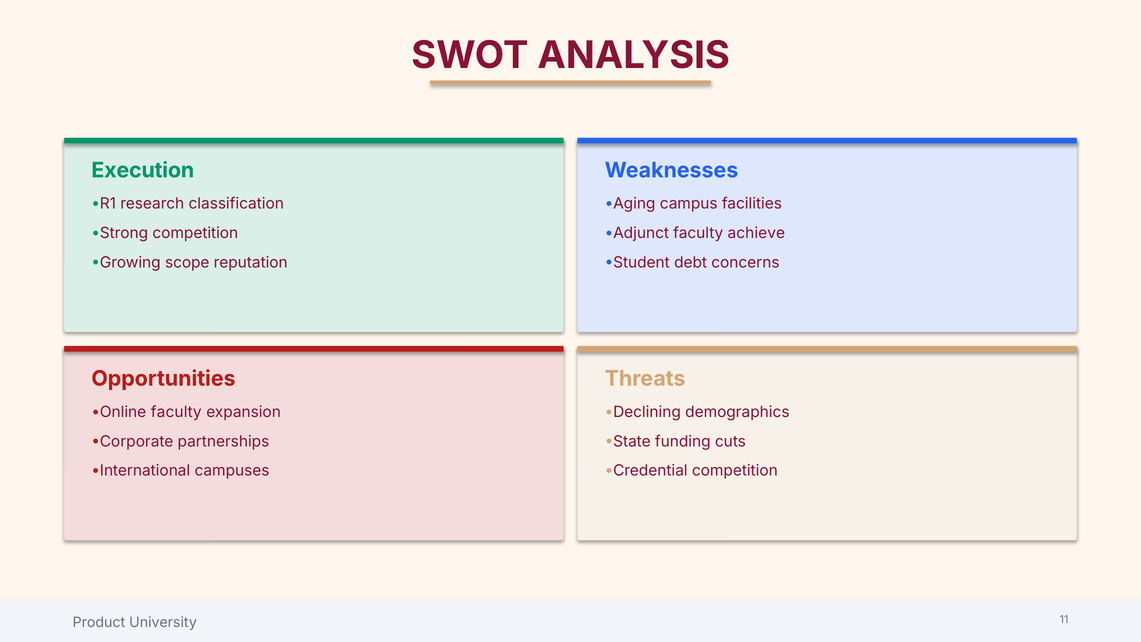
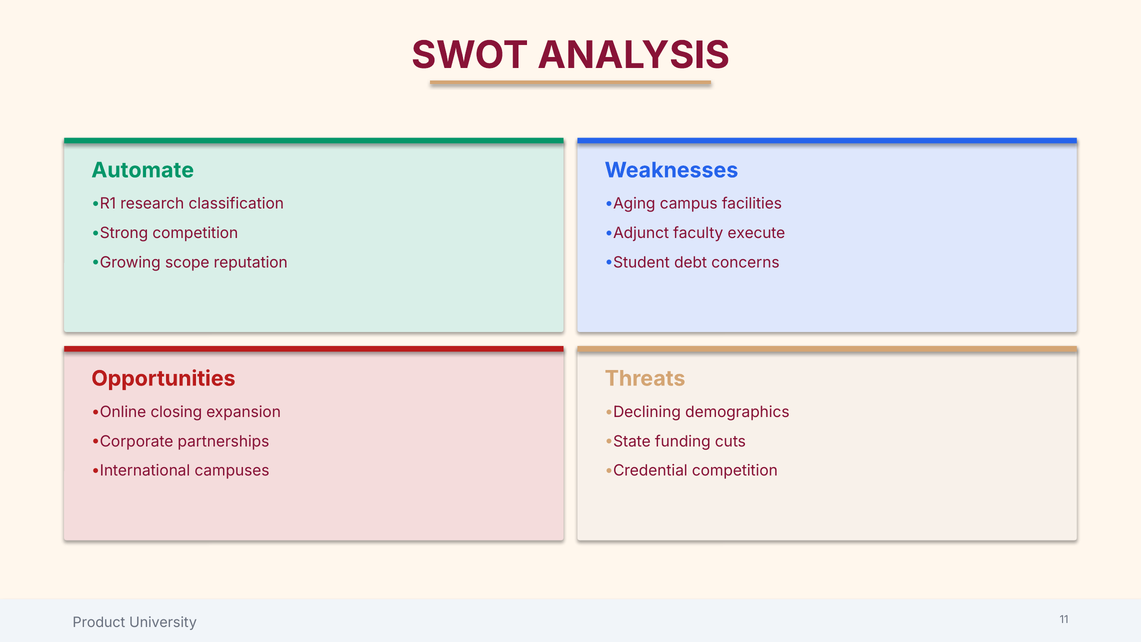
Execution: Execution -> Automate (143, 170)
achieve: achieve -> execute (756, 233)
Online faculty: faculty -> closing (176, 412)
